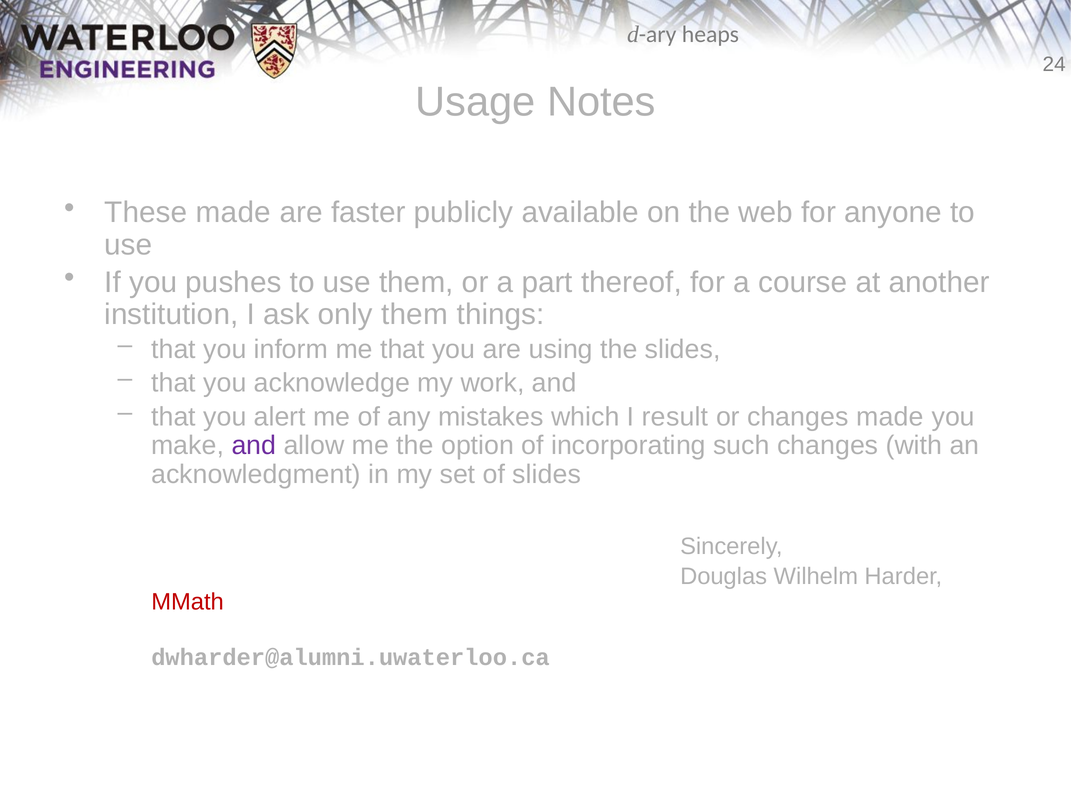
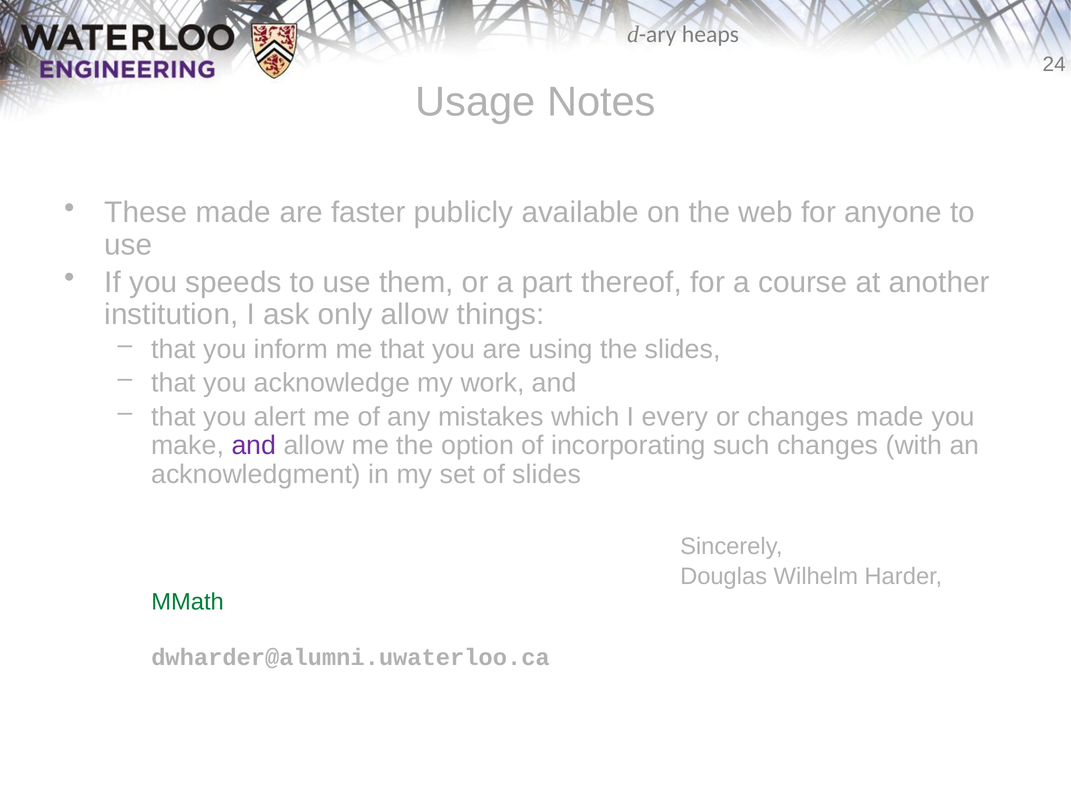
pushes: pushes -> speeds (233, 282)
only them: them -> allow (415, 314)
result: result -> every (675, 417)
MMath colour: red -> green (188, 602)
